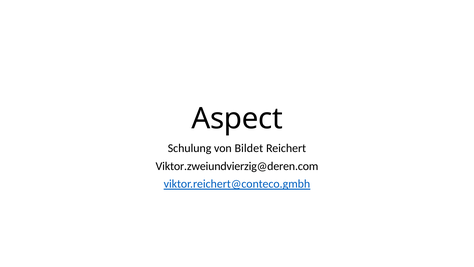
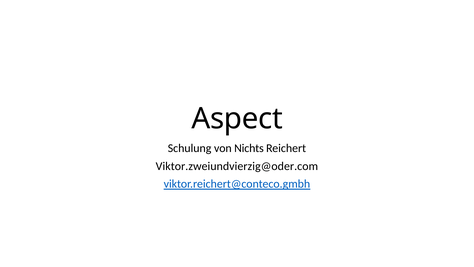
Bildet: Bildet -> Nichts (249, 148)
Viktor.zweiundvierzig@deren.com: Viktor.zweiundvierzig@deren.com -> Viktor.zweiundvierzig@oder.com (237, 166)
